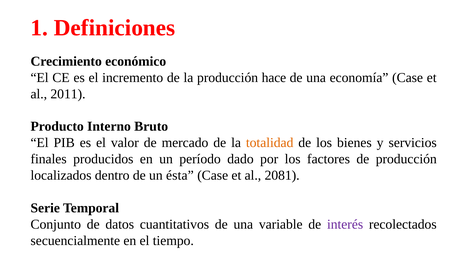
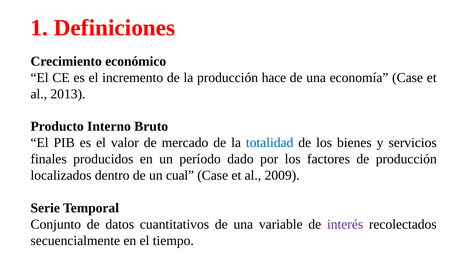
2011: 2011 -> 2013 (68, 94)
totalidad colour: orange -> blue (270, 143)
ésta: ésta -> cual (180, 176)
2081: 2081 -> 2009 (282, 176)
